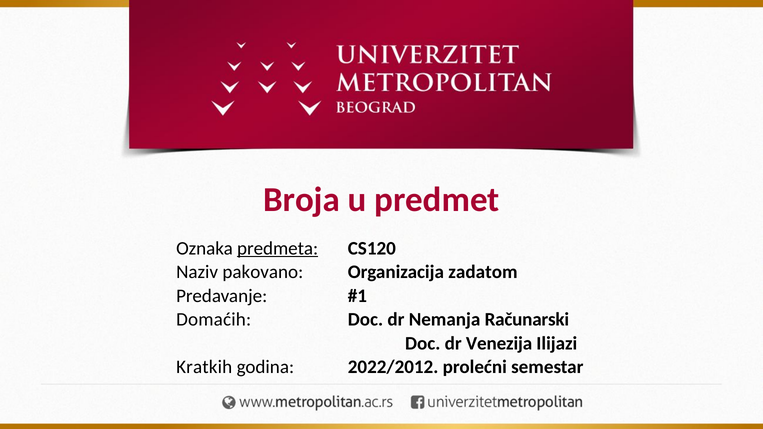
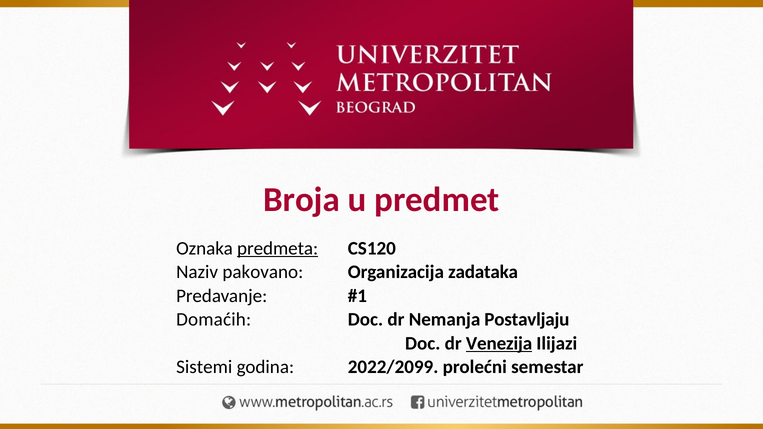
zadatom: zadatom -> zadataka (483, 272)
Računarski: Računarski -> Postavljaju (527, 320)
Venezija underline: none -> present (499, 343)
Kratkih: Kratkih -> Sistemi (204, 367)
2022/2012: 2022/2012 -> 2022/2099 (393, 367)
